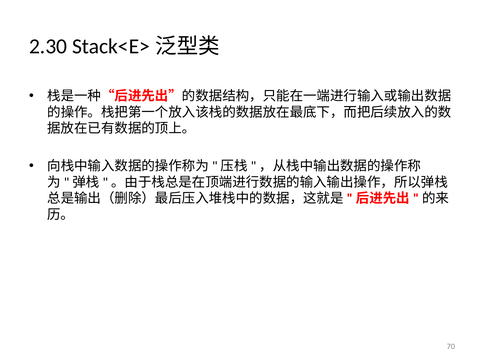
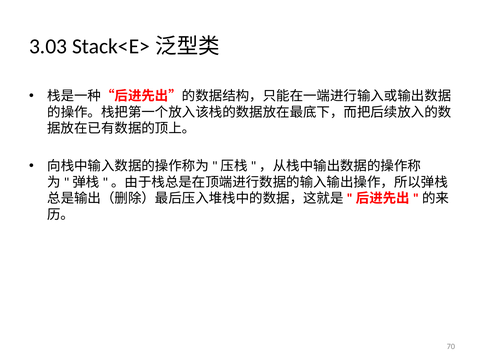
2.30: 2.30 -> 3.03 (48, 46)
